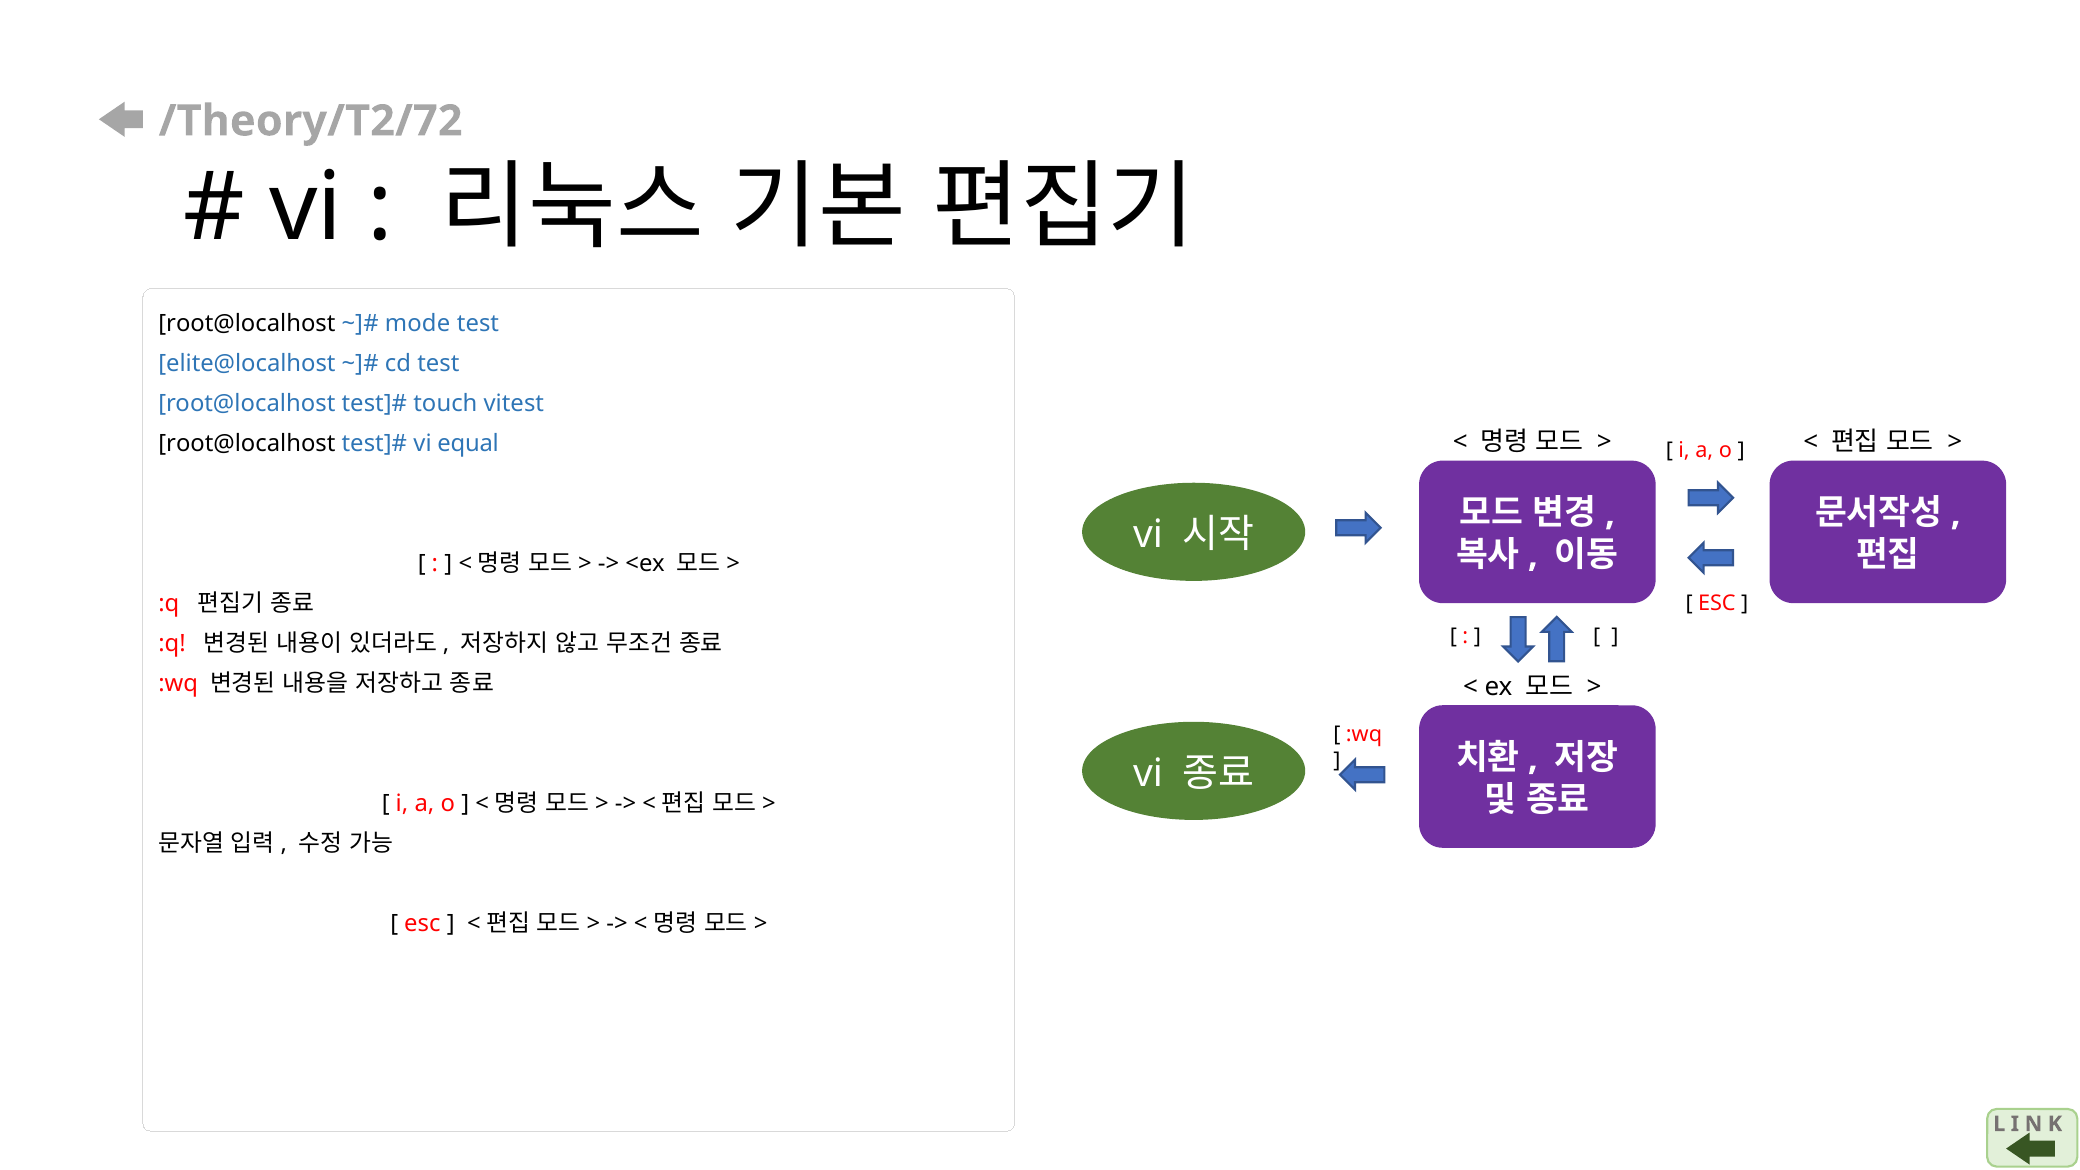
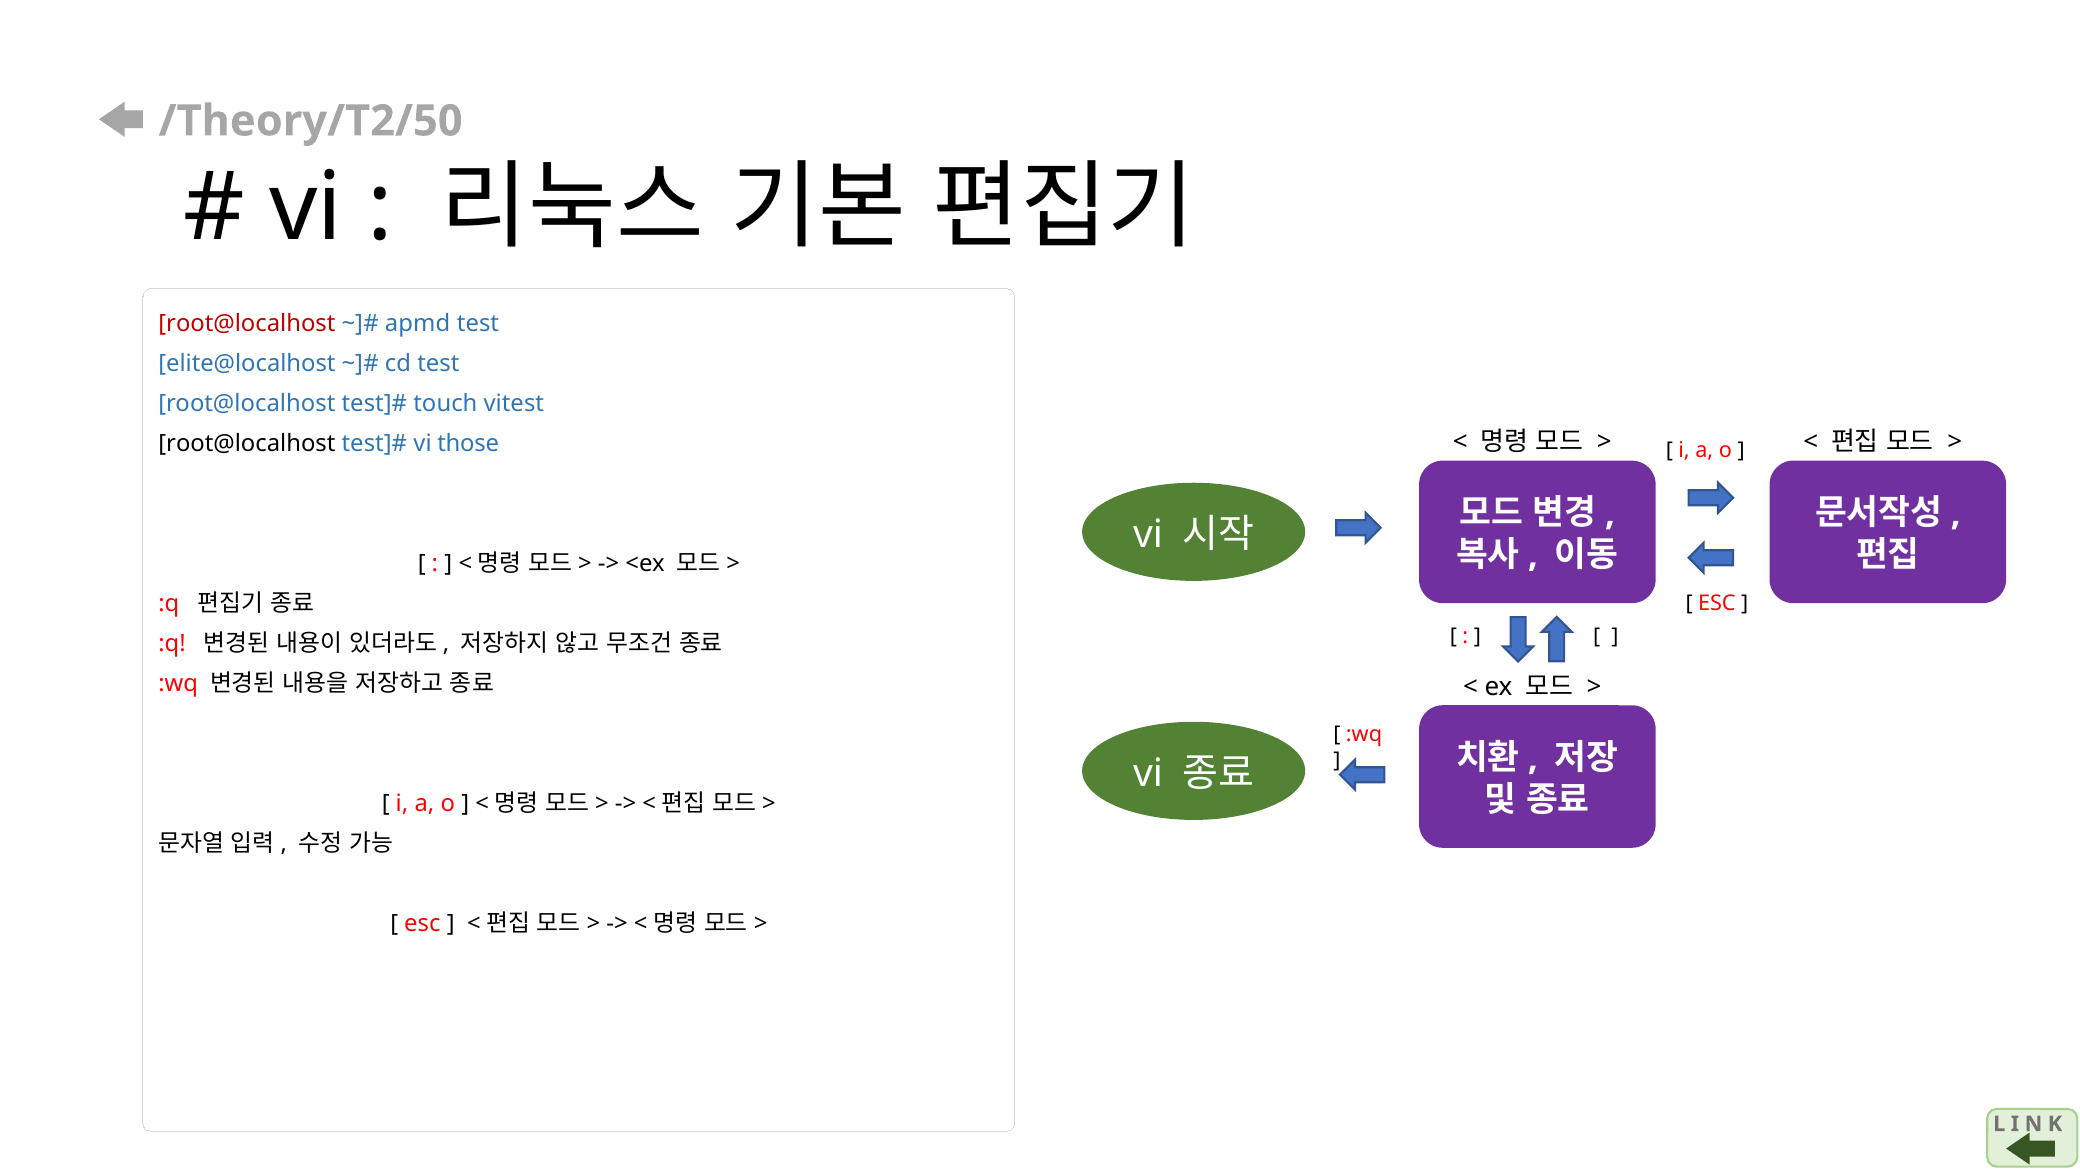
/Theory/T2/72: /Theory/T2/72 -> /Theory/T2/50 (311, 121)
root@localhost colour: black -> red (247, 323)
mode: mode -> apmd (418, 323)
equal: equal -> those (468, 444)
